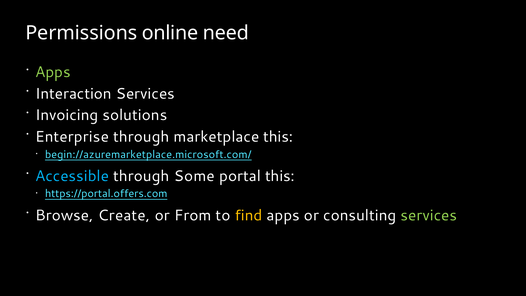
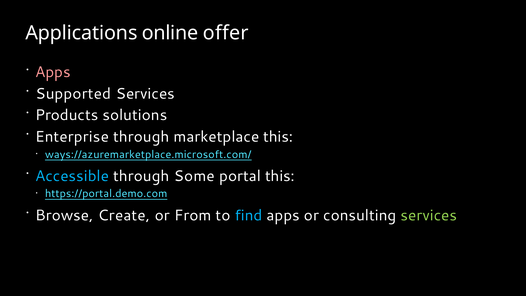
Permissions: Permissions -> Applications (81, 33)
need: need -> offer (226, 33)
Apps colour: light green -> pink (53, 72)
Interaction: Interaction -> Supported (73, 94)
Invoicing: Invoicing -> Products (67, 115)
begin://azuremarketplace.microsoft.com/: begin://azuremarketplace.microsoft.com/ -> ways://azuremarketplace.microsoft.com/ (148, 154)
https://portal.offers.com: https://portal.offers.com -> https://portal.demo.com (106, 194)
find colour: yellow -> light blue (249, 215)
